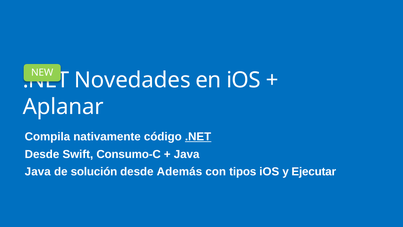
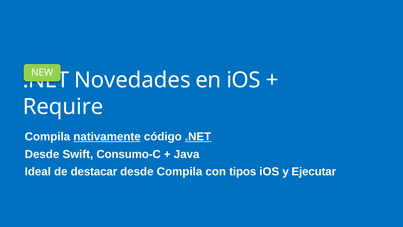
Aplanar: Aplanar -> Require (63, 107)
nativamente underline: none -> present (107, 137)
Java: Java -> Ideal (38, 171)
solución: solución -> destacar (94, 171)
desde Además: Además -> Compila (180, 171)
